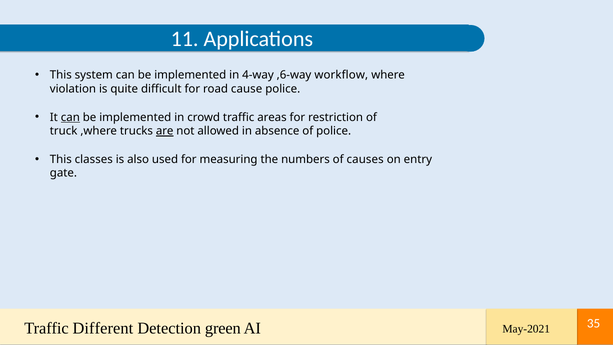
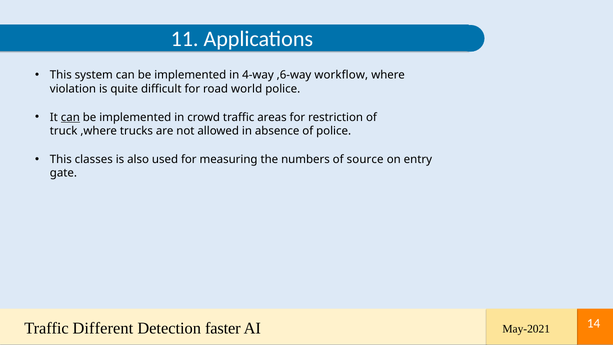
cause: cause -> world (247, 89)
are underline: present -> none (165, 131)
causes: causes -> source (365, 159)
green: green -> faster (223, 328)
35: 35 -> 14 (594, 324)
